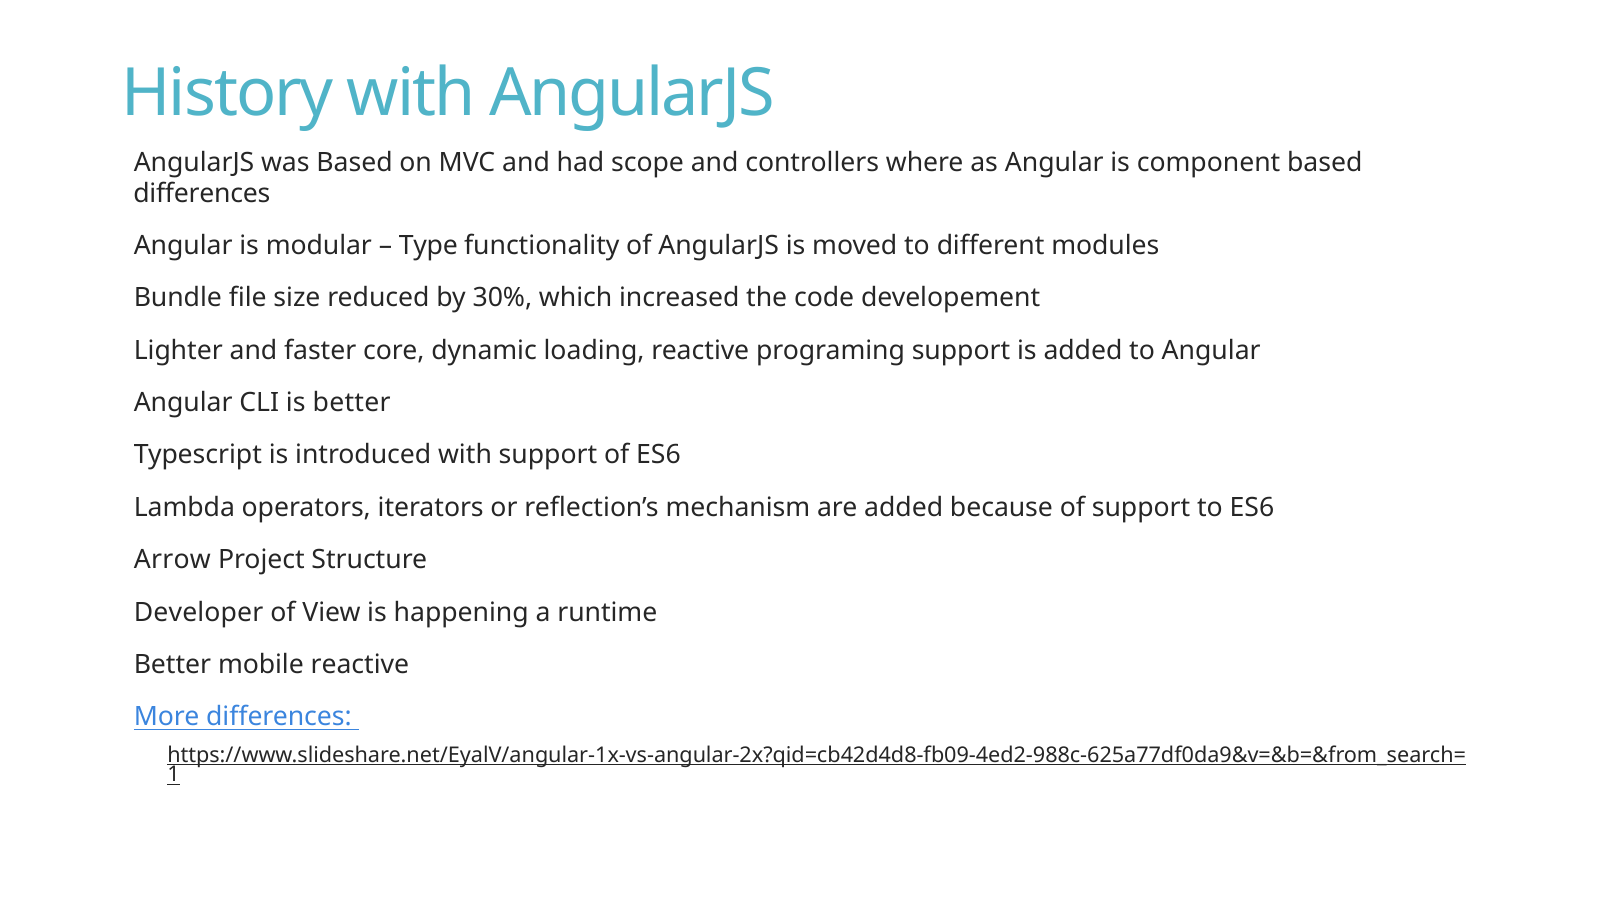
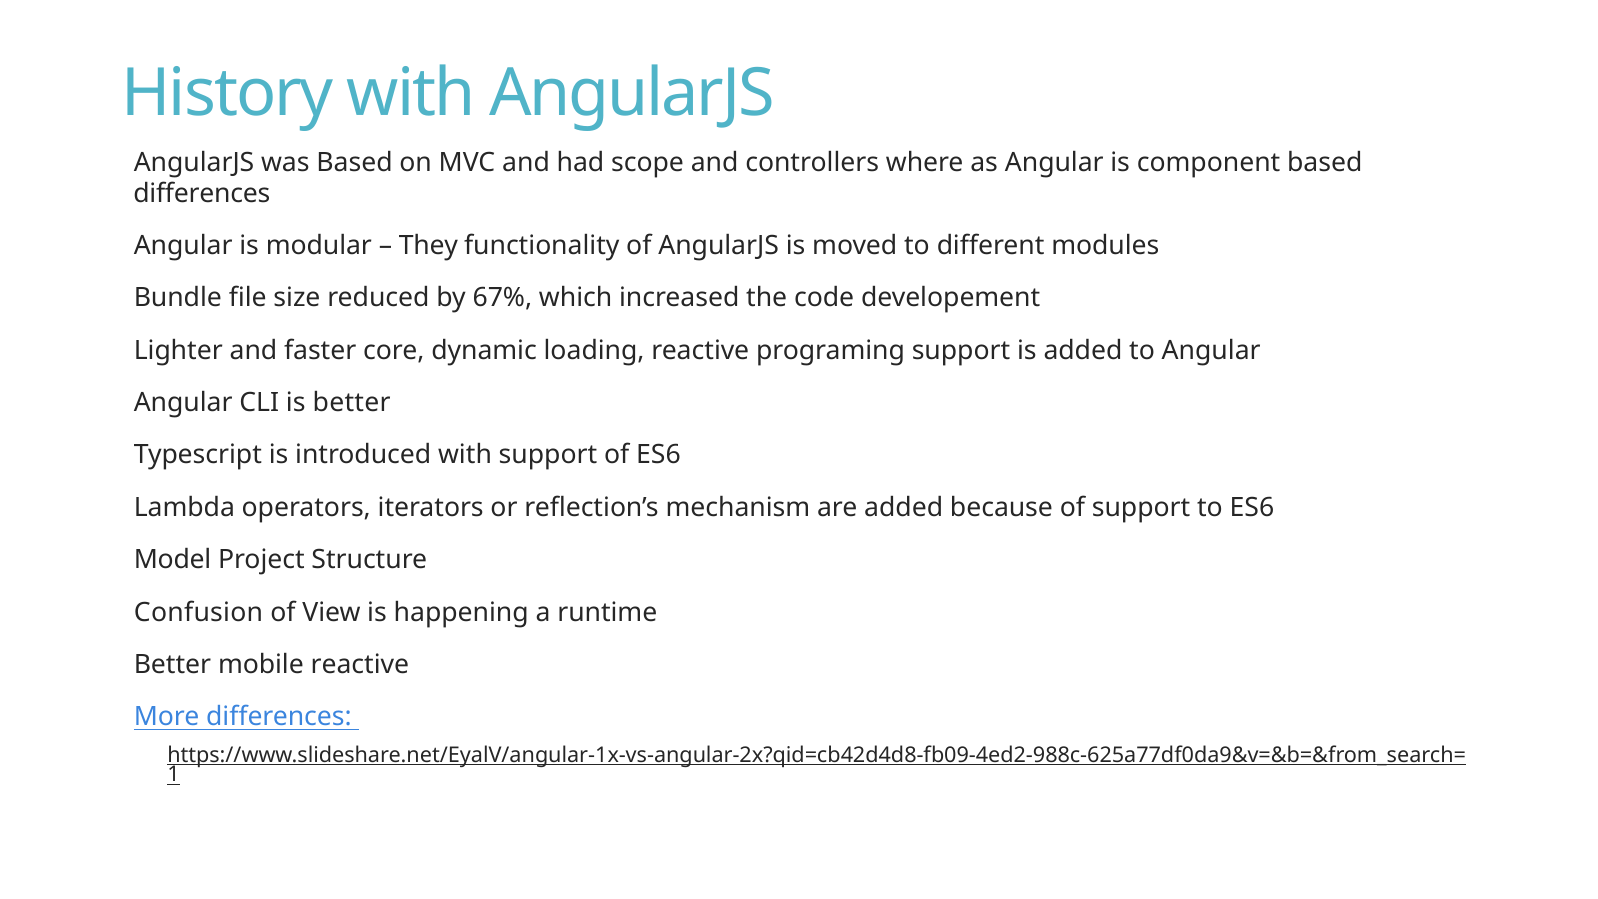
Type: Type -> They (428, 246)
30%: 30% -> 67% (502, 298)
Arrow: Arrow -> Model (173, 560)
Developer: Developer -> Confusion (199, 612)
